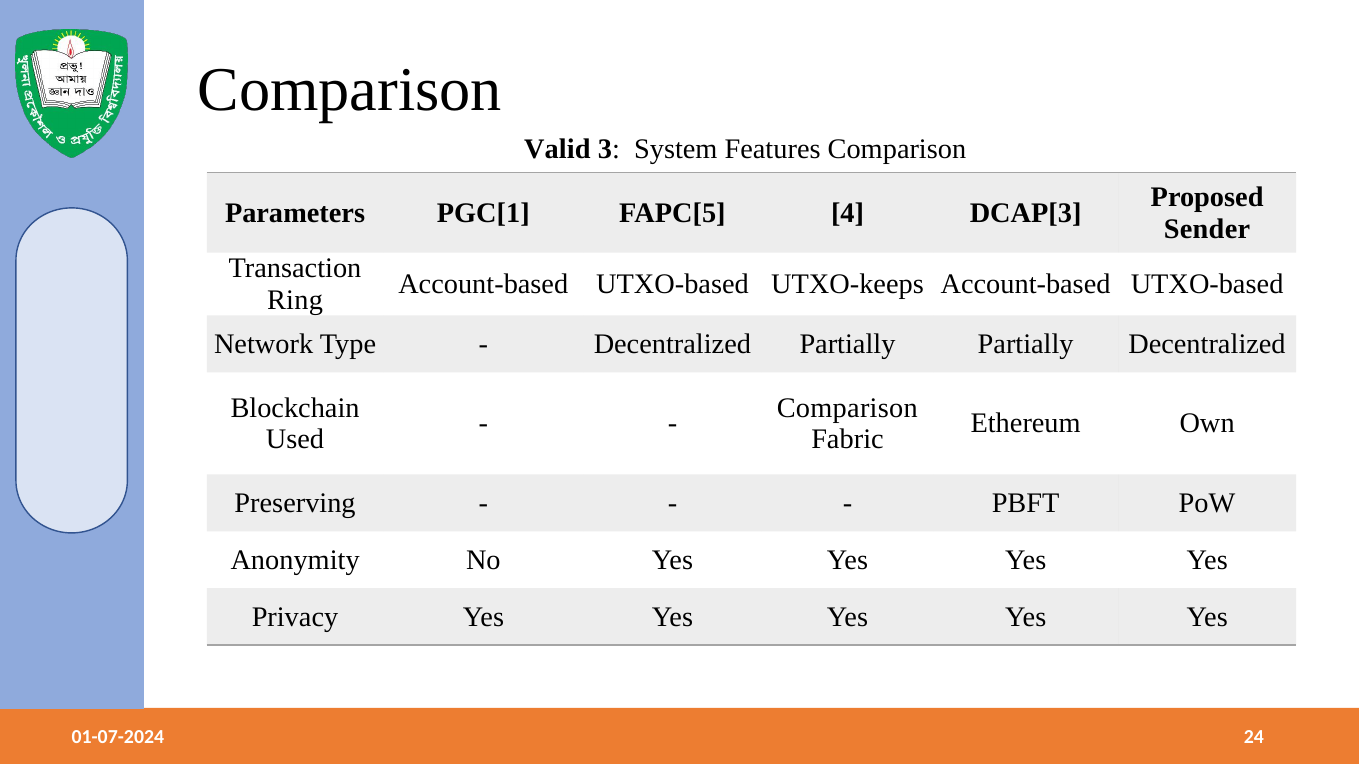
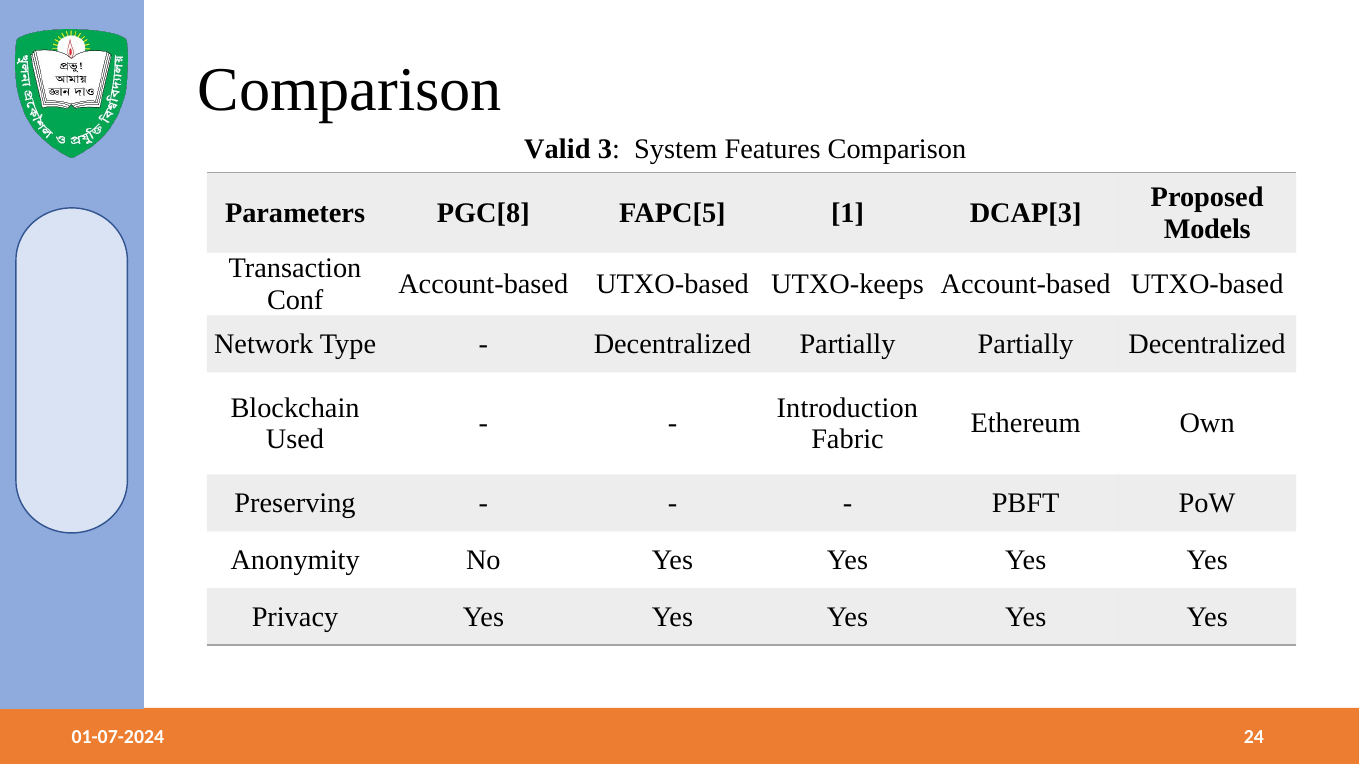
PGC[1: PGC[1 -> PGC[8 (483, 213)
4: 4 -> 1 (848, 213)
Sender: Sender -> Models (1207, 229)
Ring: Ring -> Conf (295, 300)
Comparison: Comparison -> Introduction (847, 408)
